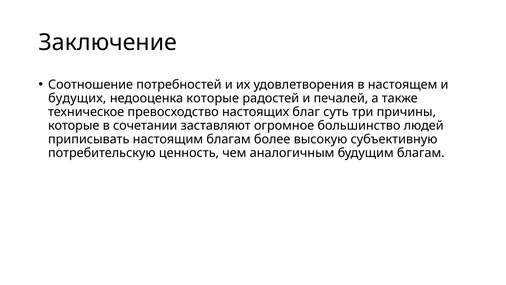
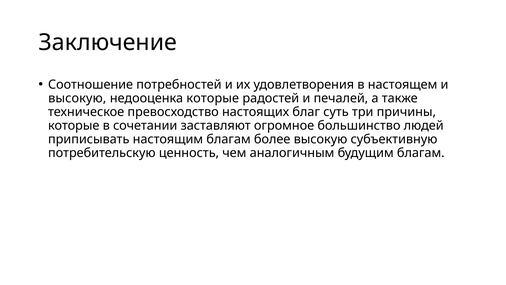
будущих: будущих -> высокую (77, 98)
